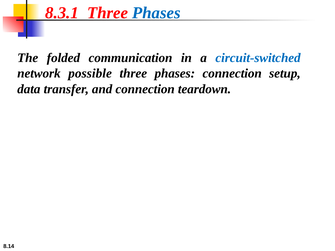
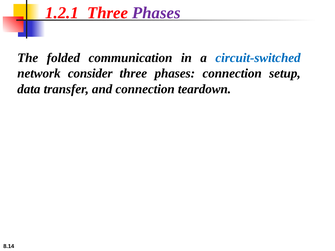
8.3.1: 8.3.1 -> 1.2.1 (62, 13)
Phases colour: blue -> purple (156, 13)
possible: possible -> consider (90, 73)
